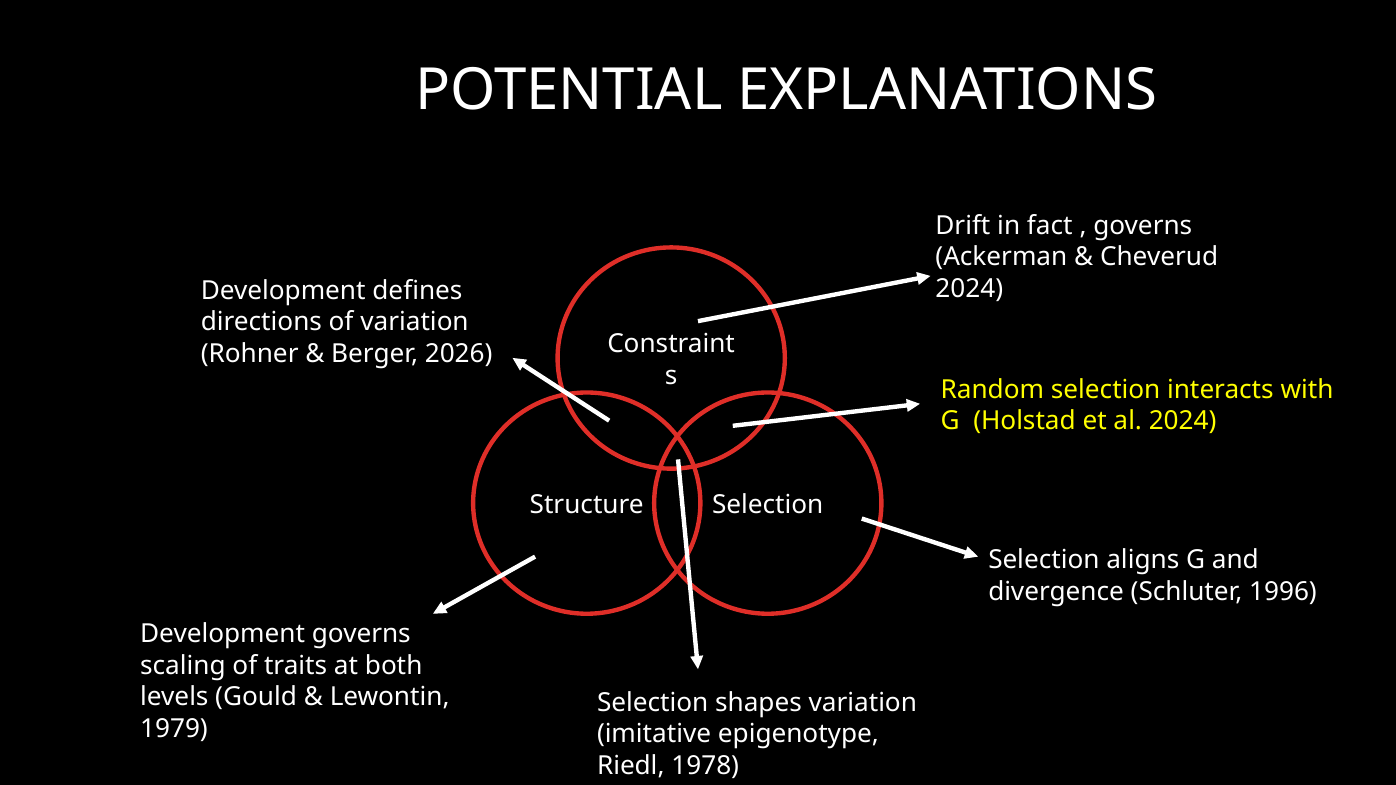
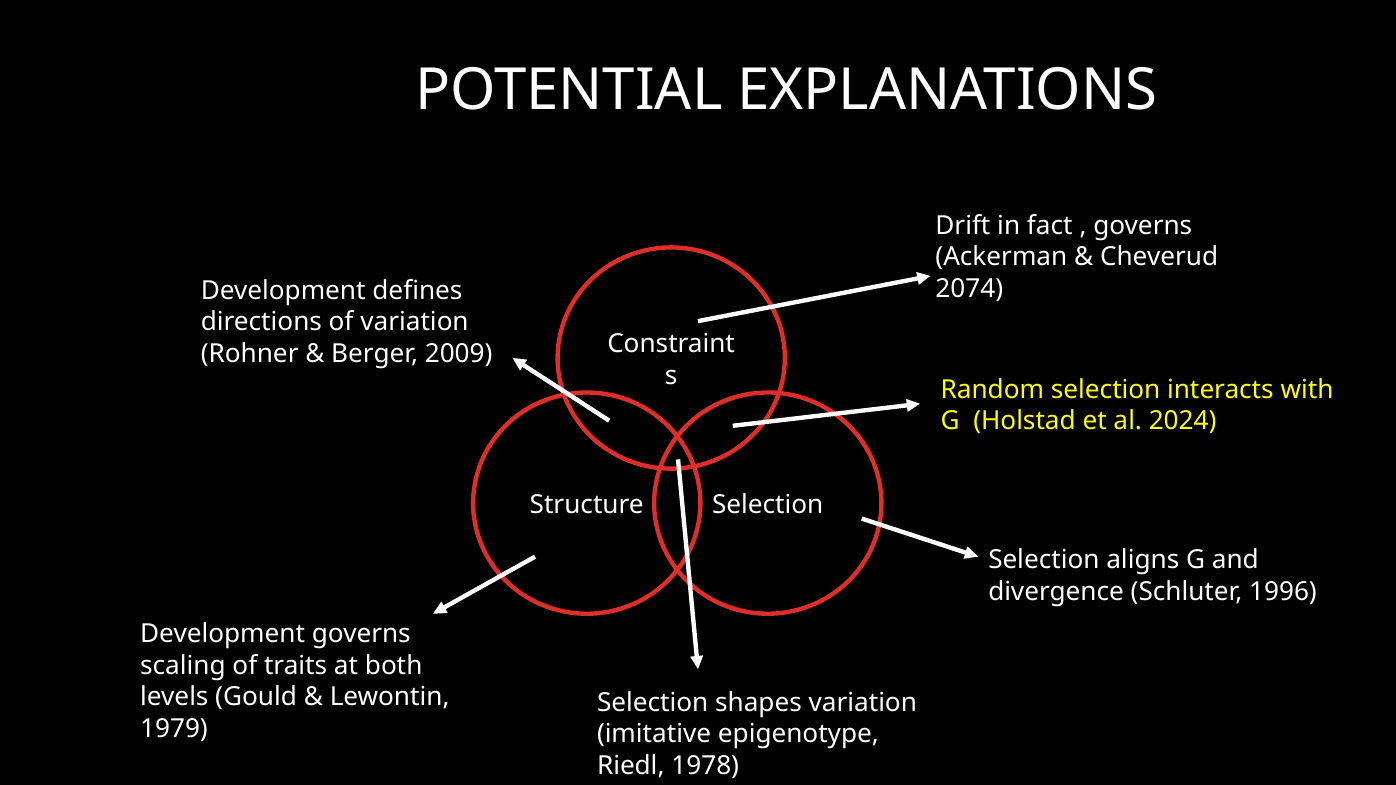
2024: 2024 -> 2074 (969, 289)
2026: 2026 -> 2009 (459, 354)
